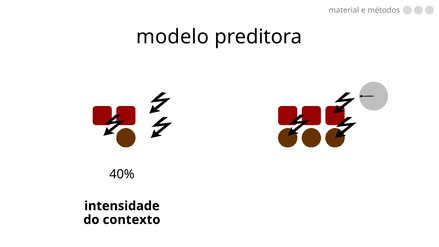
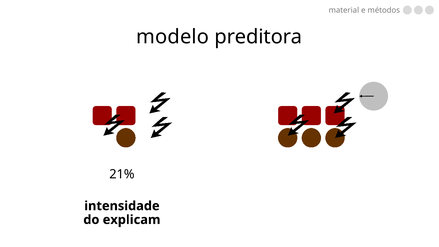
40%: 40% -> 21% (122, 174)
contexto: contexto -> explicam (132, 220)
